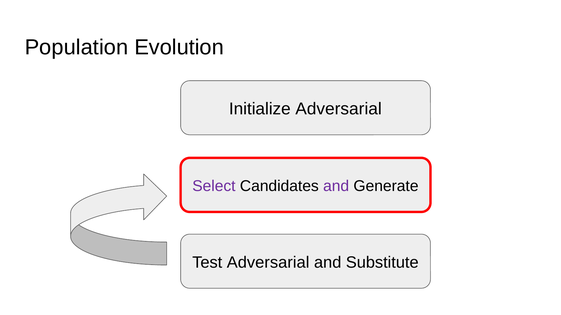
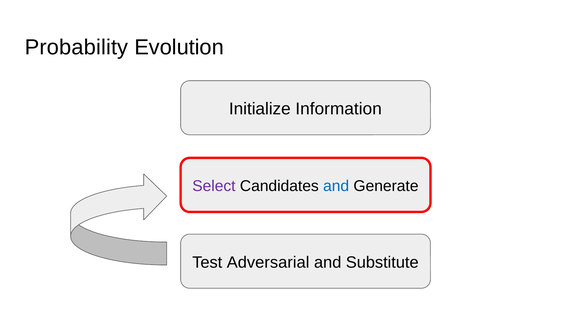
Population: Population -> Probability (76, 48)
Initialize Adversarial: Adversarial -> Information (339, 109)
and colour: purple -> blue (336, 186)
